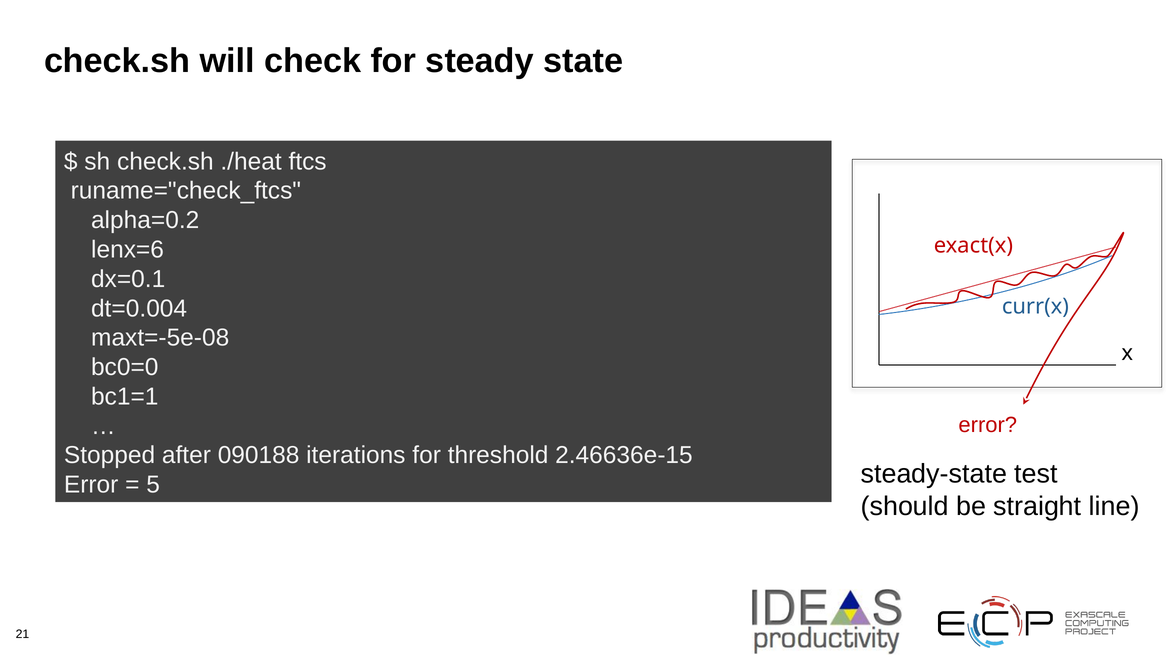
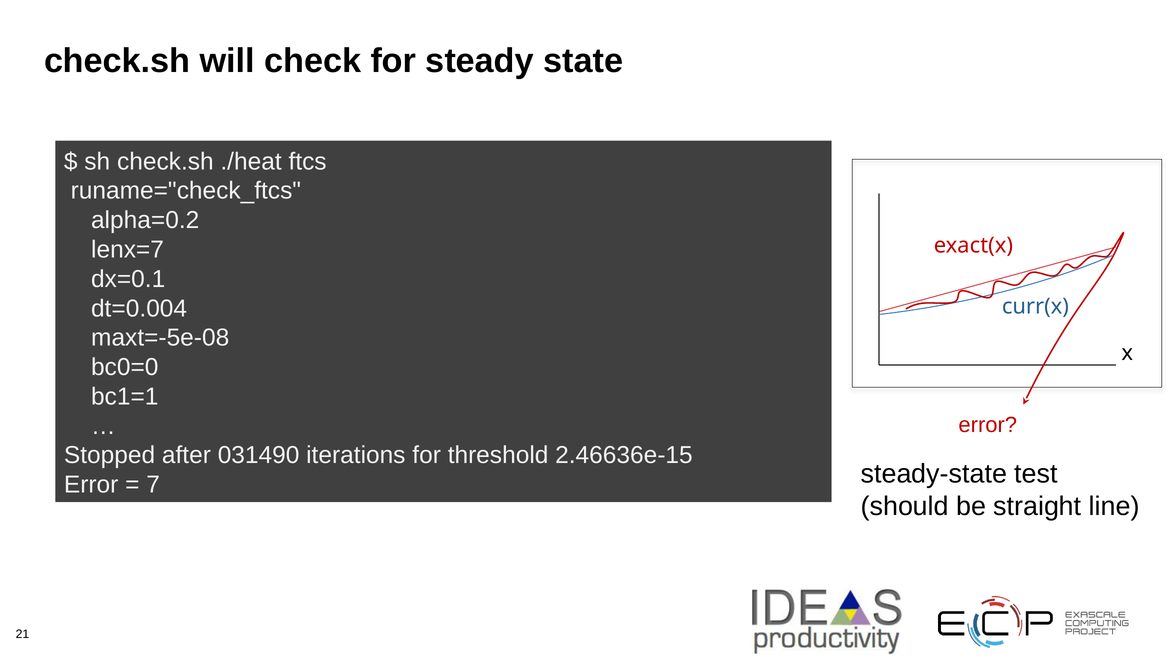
lenx=6: lenx=6 -> lenx=7 (127, 249)
090188: 090188 -> 031490 (259, 455)
5: 5 -> 7 (153, 484)
